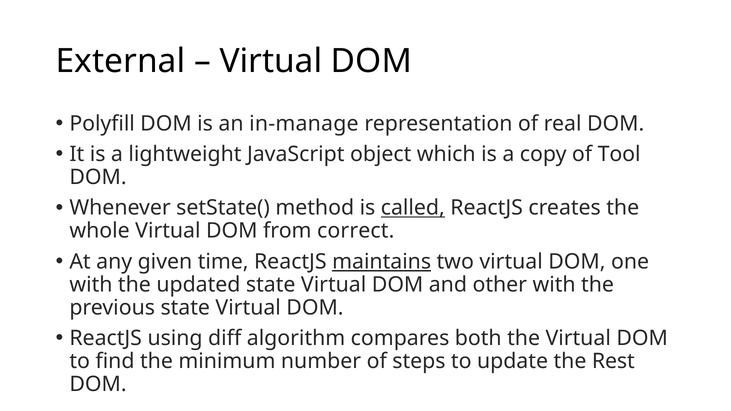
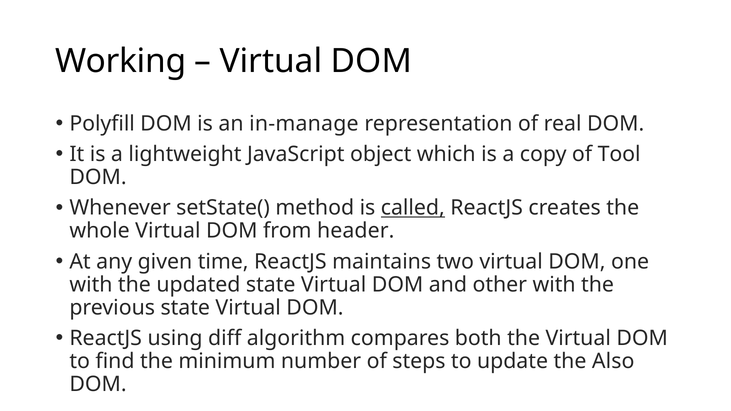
External: External -> Working (121, 61)
correct: correct -> header (356, 231)
maintains underline: present -> none (382, 262)
Rest: Rest -> Also (613, 361)
